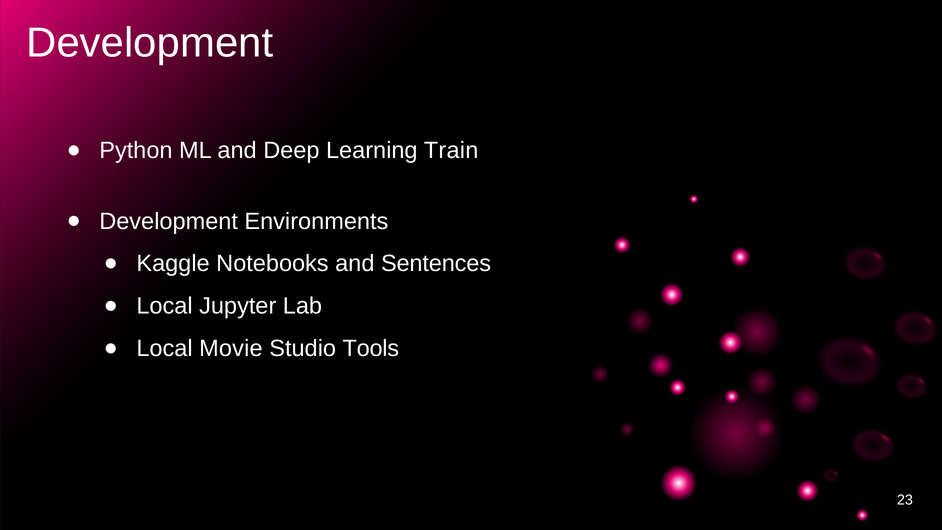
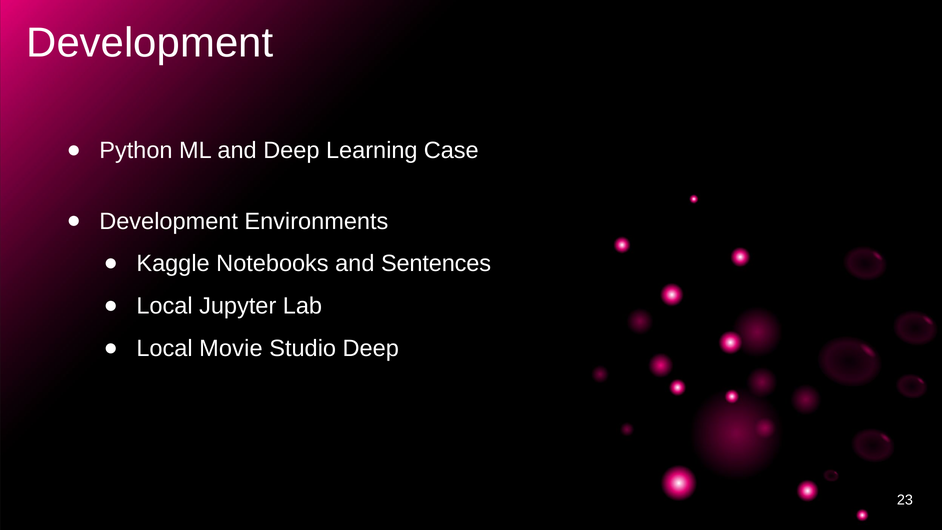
Train: Train -> Case (451, 151)
Studio Tools: Tools -> Deep (371, 348)
